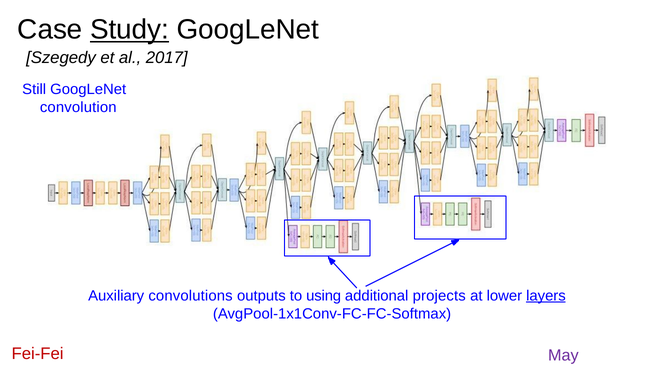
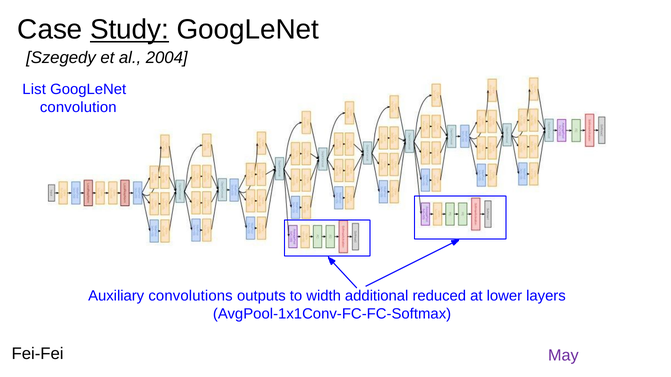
al 2017: 2017 -> 2004 (167, 58)
Still: Still -> List (34, 90)
using: using -> width (324, 296)
projects: projects -> reduced (439, 296)
layers underline: present -> none (546, 296)
Fei-Fei colour: red -> black (38, 354)
